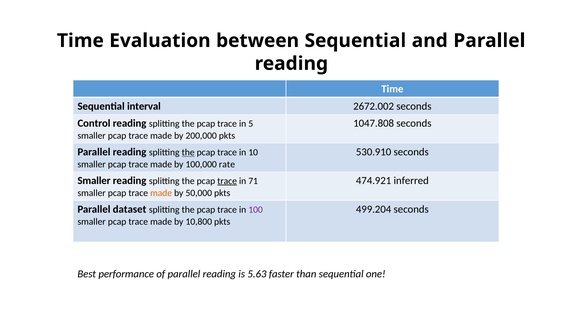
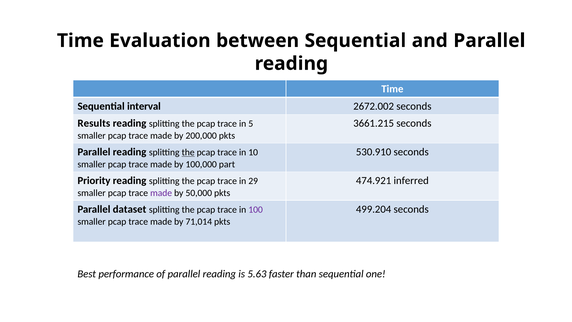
Control: Control -> Results (94, 123)
1047.808: 1047.808 -> 3661.215 (374, 123)
rate: rate -> part (227, 164)
Smaller: Smaller -> Priority (94, 180)
trace underline: present -> none (227, 181)
71: 71 -> 29 (253, 181)
made colour: orange -> purple (161, 193)
10,800: 10,800 -> 71,014 (199, 221)
